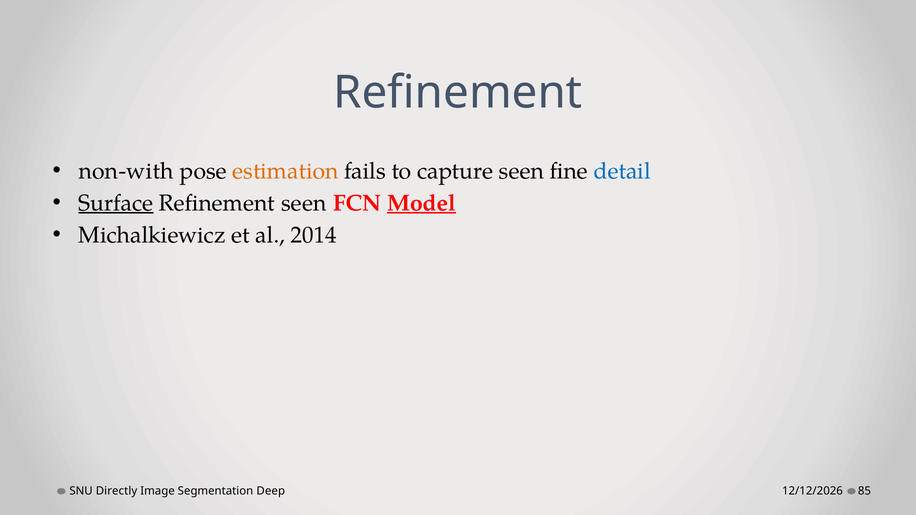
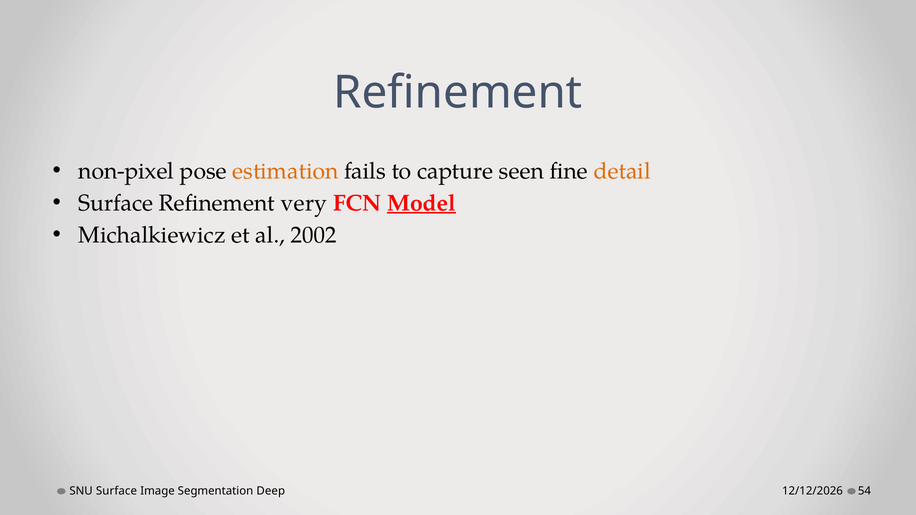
non-with: non-with -> non-pixel (126, 171)
detail colour: blue -> orange (622, 171)
Surface underline: present -> none (116, 203)
Refinement seen: seen -> very (304, 203)
2014: 2014 -> 2002 (314, 235)
SNU Directly: Directly -> Surface (117, 491)
85: 85 -> 54 (864, 491)
